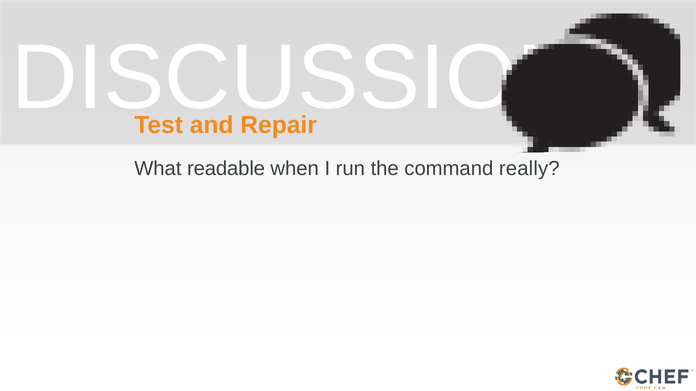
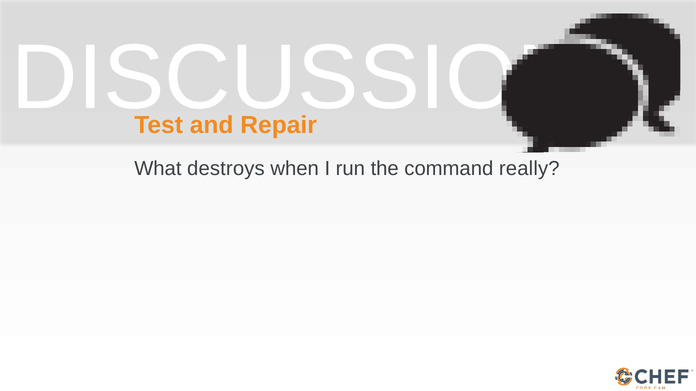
readable: readable -> destroys (226, 169)
